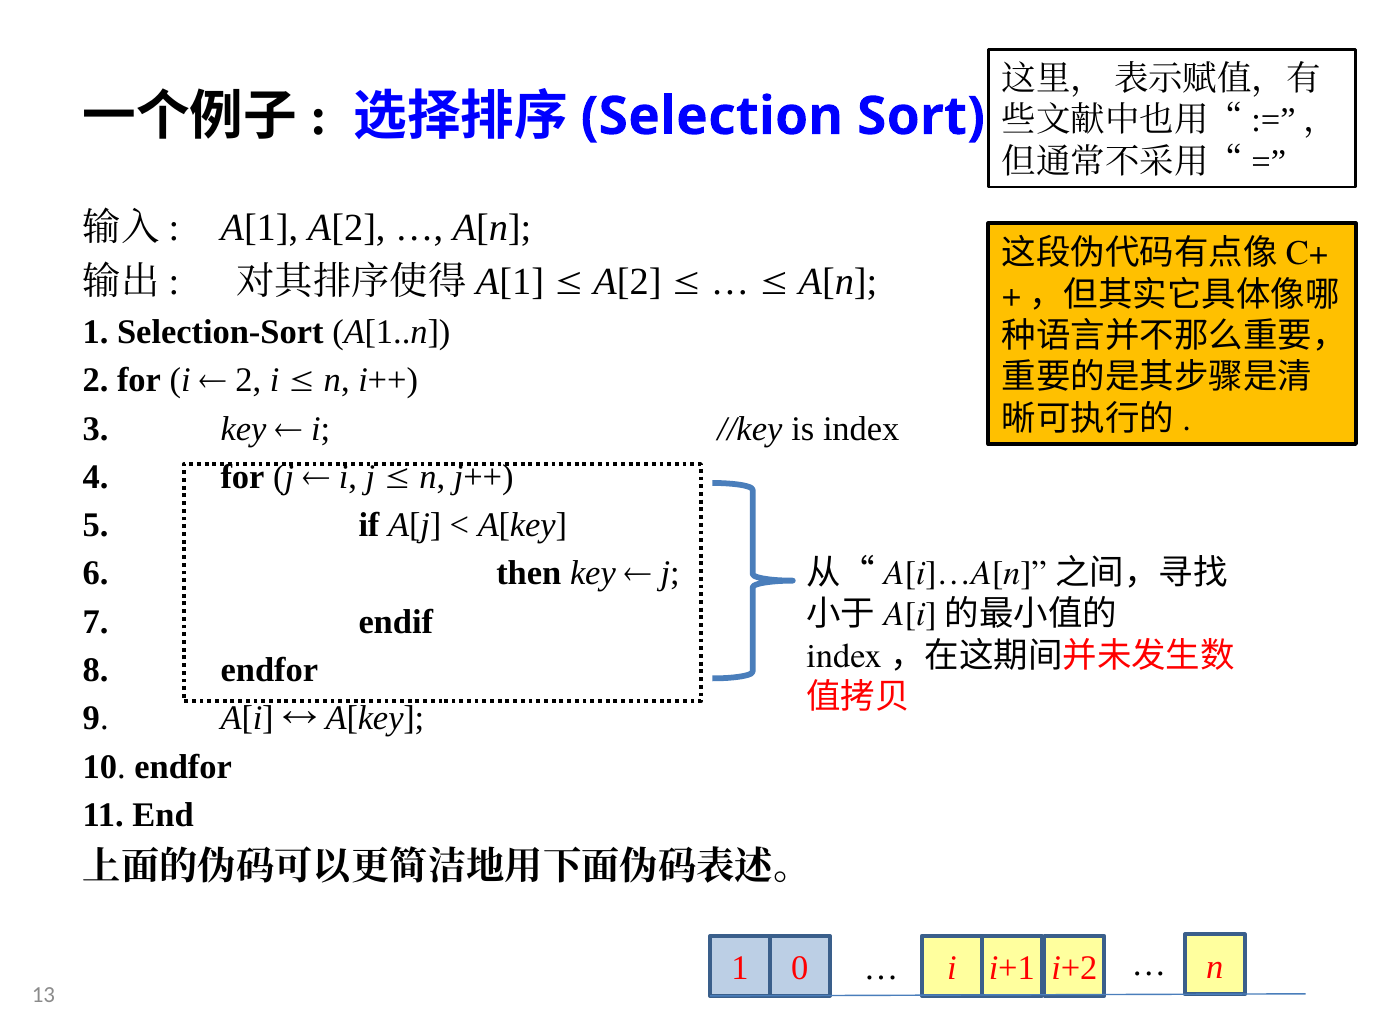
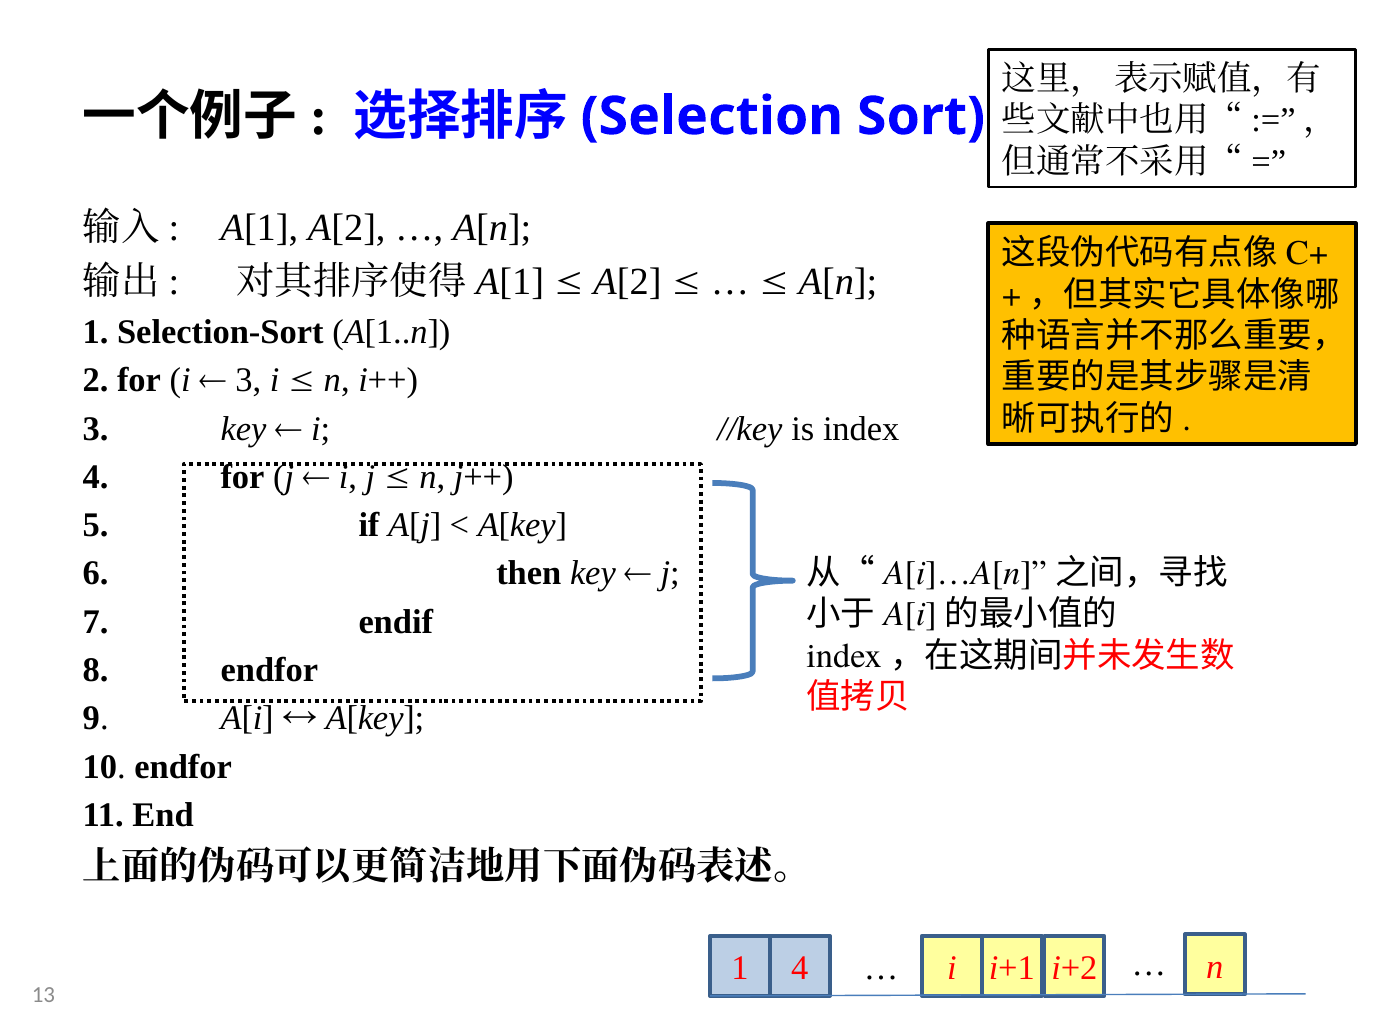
2: 2 -> 3 (248, 380)
1 0: 0 -> 4 (800, 968)
